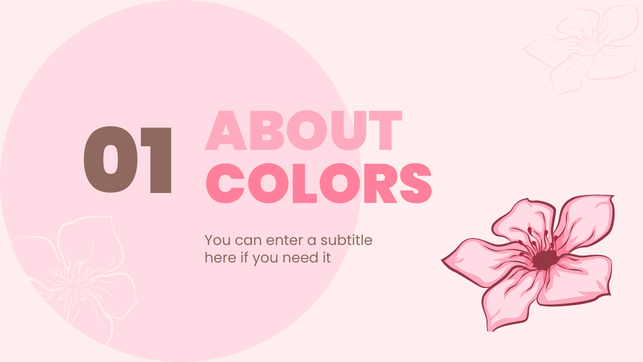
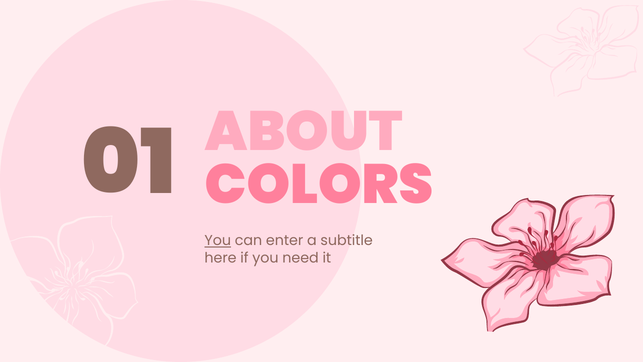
You underline: none -> present (218, 240)
